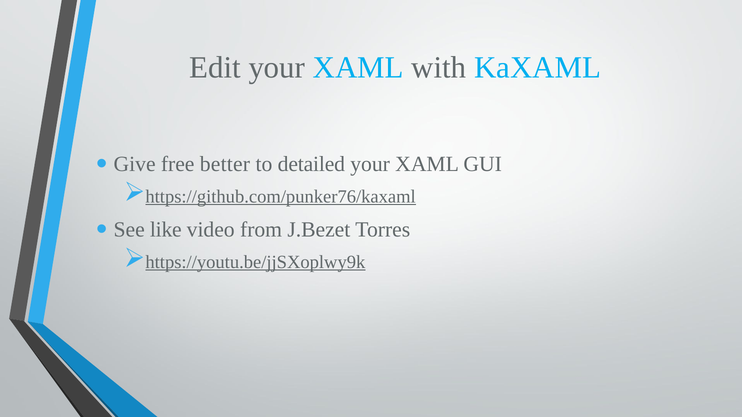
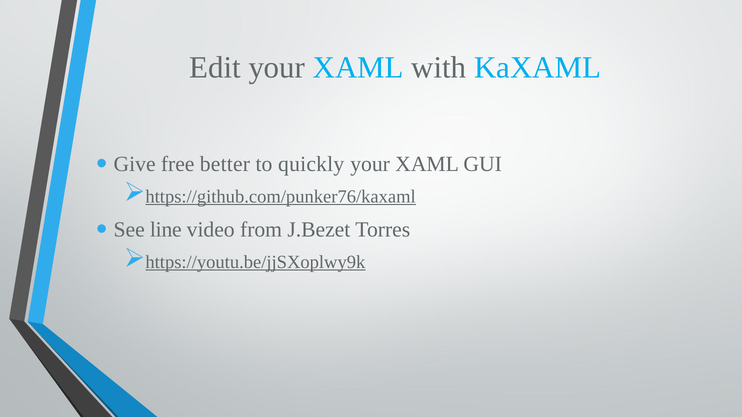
detailed: detailed -> quickly (311, 164)
like: like -> line (166, 230)
